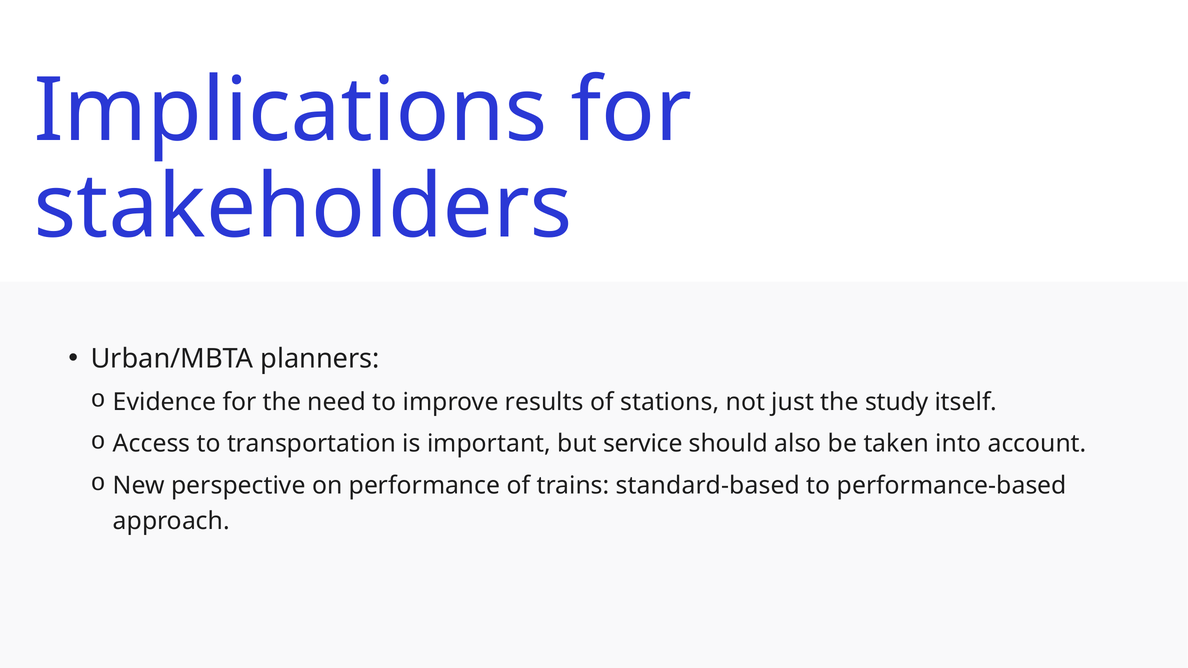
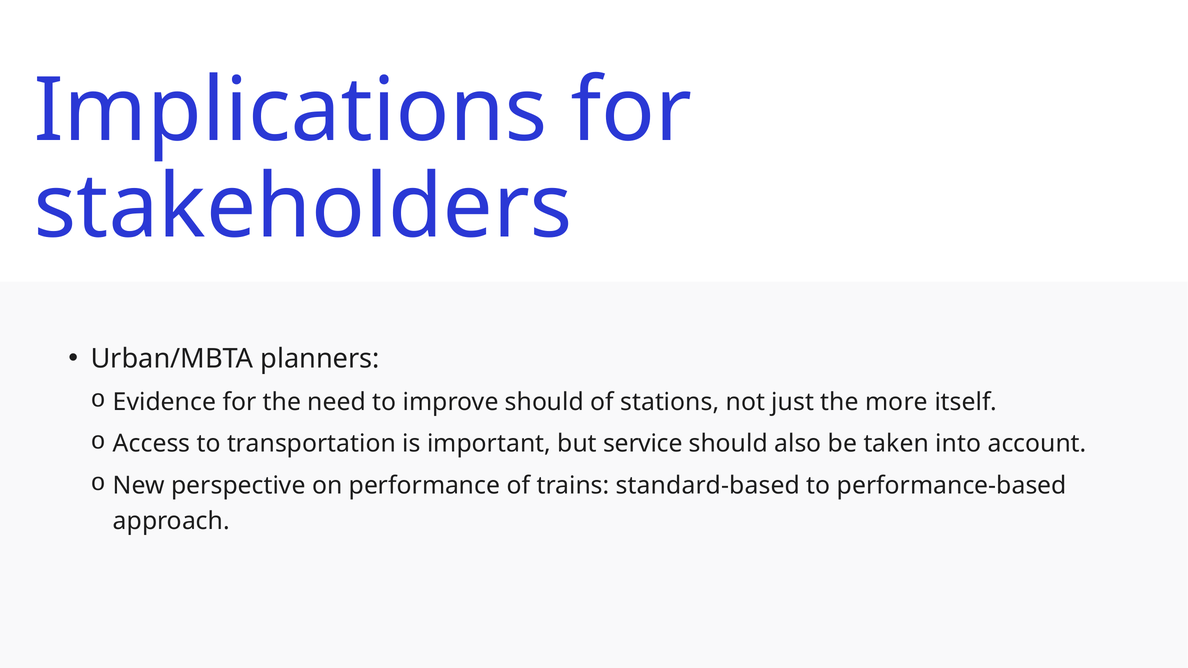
improve results: results -> should (544, 402)
study: study -> more (897, 402)
